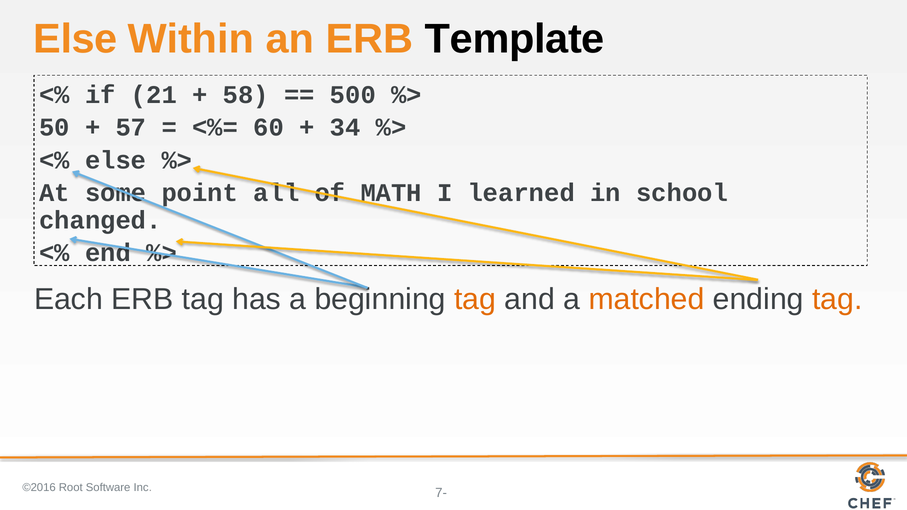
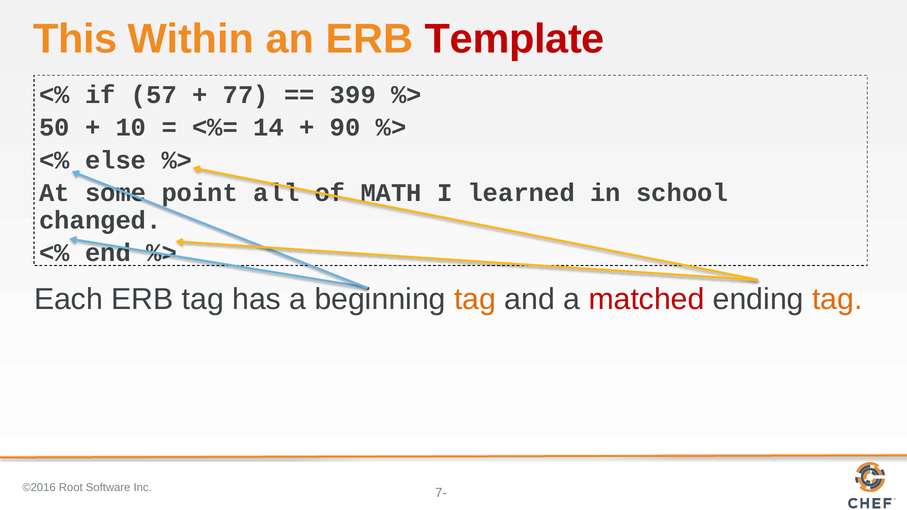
Else: Else -> This (75, 39)
Template colour: black -> red (515, 39)
21: 21 -> 57 (154, 95)
58: 58 -> 77 (246, 95)
500: 500 -> 399 (353, 95)
57: 57 -> 10 (131, 128)
60: 60 -> 14 (269, 128)
34: 34 -> 90 (345, 128)
matched colour: orange -> red (646, 299)
